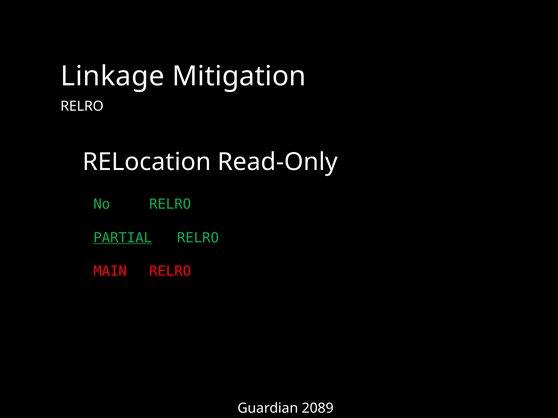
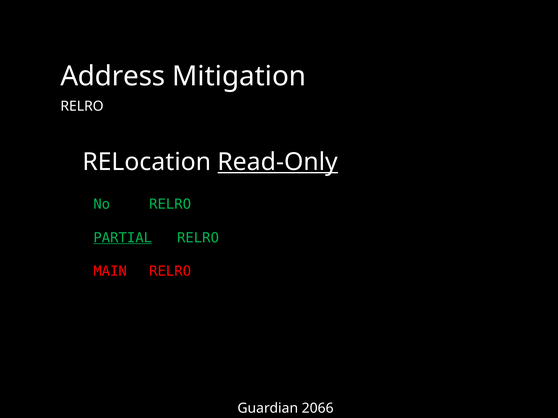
Linkage: Linkage -> Address (113, 76)
Read-Only underline: none -> present (278, 162)
2089: 2089 -> 2066 (318, 409)
